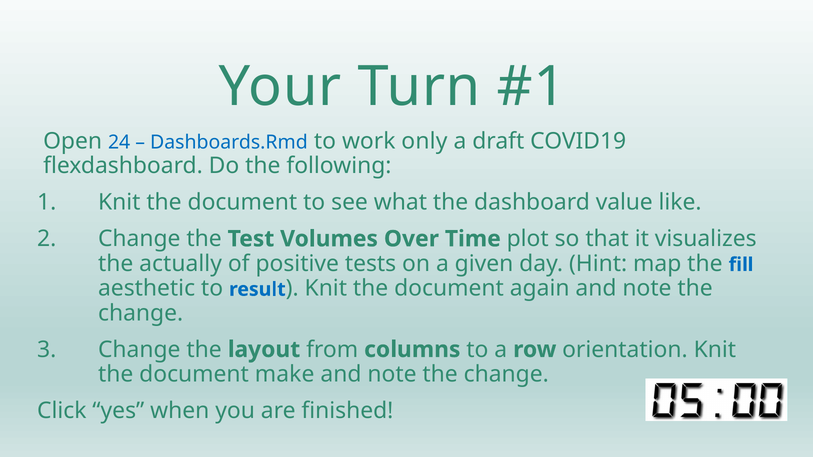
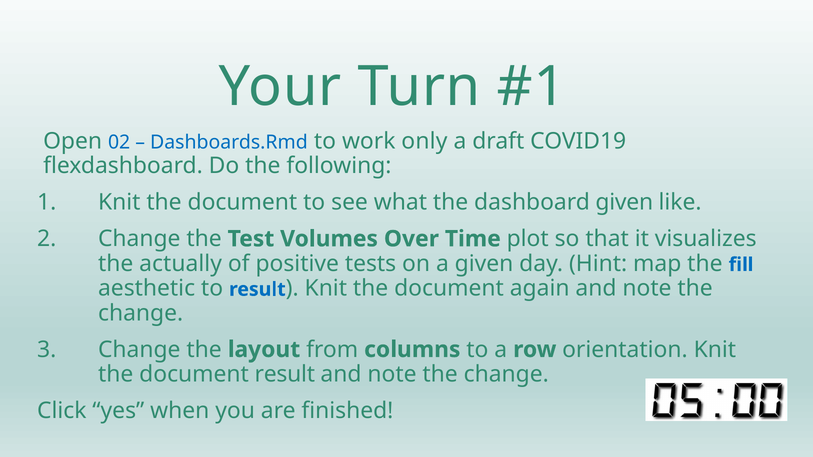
24: 24 -> 02 (119, 142)
dashboard value: value -> given (624, 202)
document make: make -> result (285, 374)
